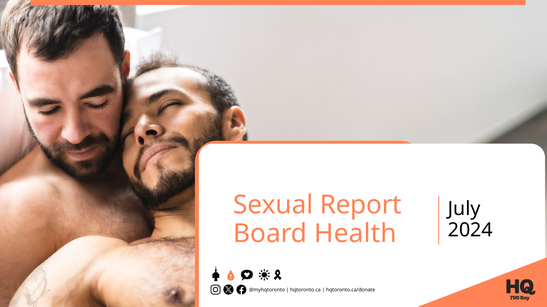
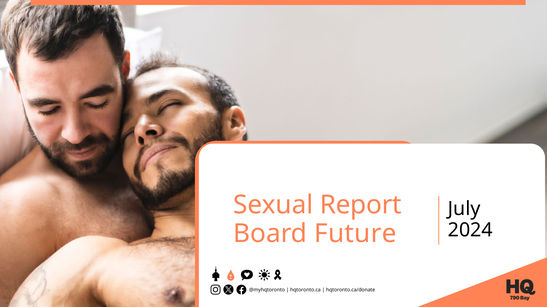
Health: Health -> Future (355, 234)
